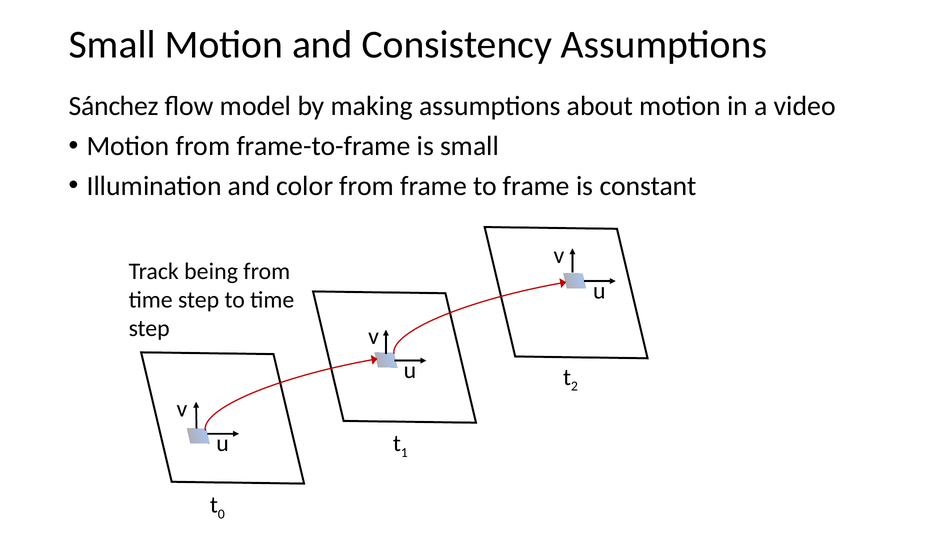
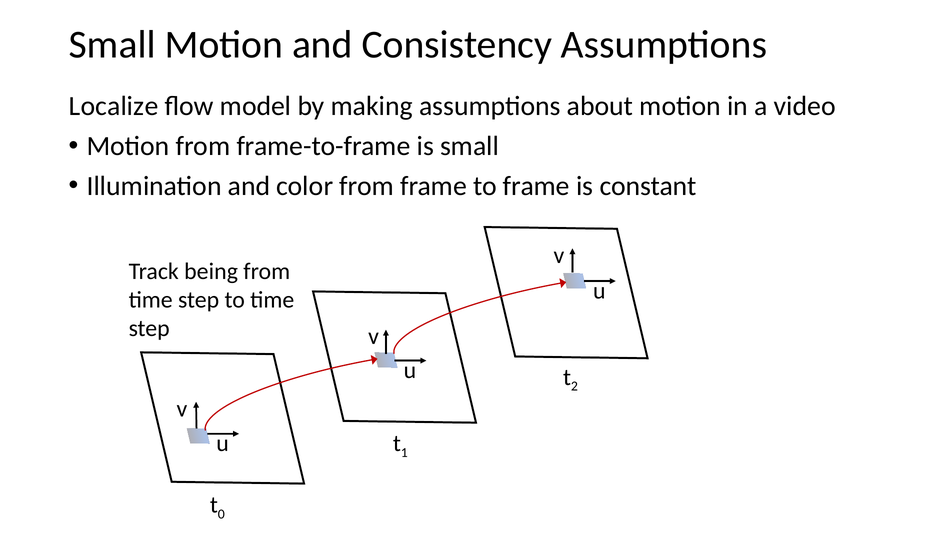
Sánchez: Sánchez -> Localize (114, 106)
